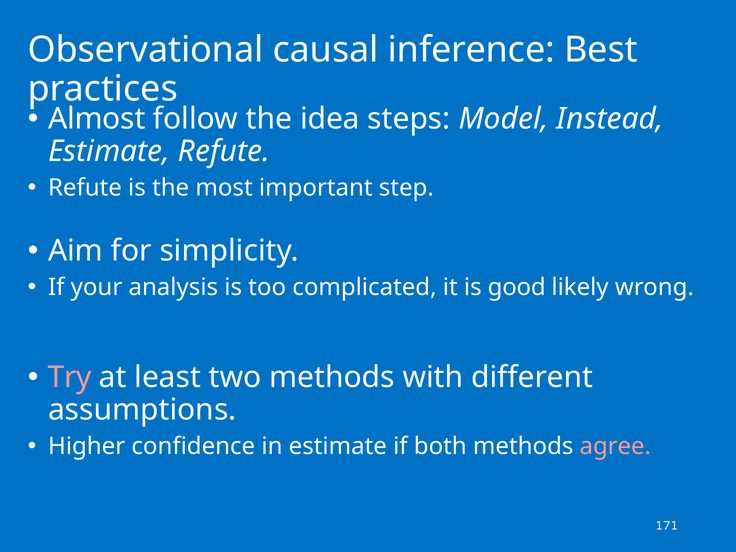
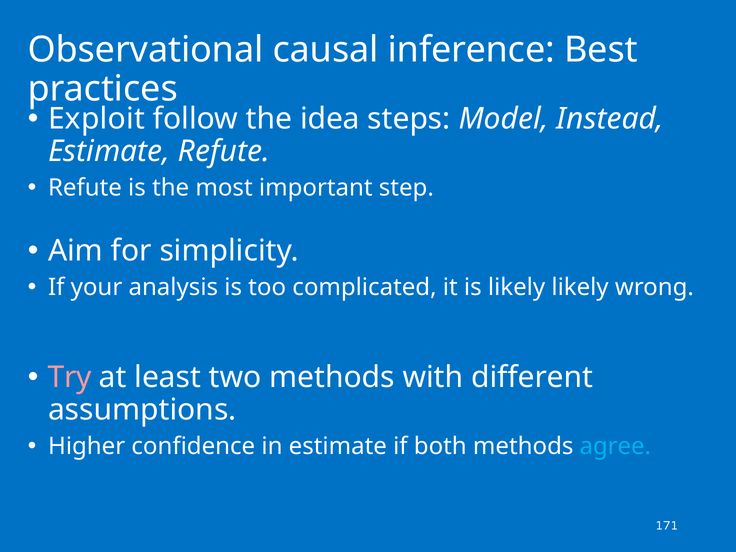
Almost: Almost -> Exploit (96, 119)
is good: good -> likely (517, 287)
agree colour: pink -> light blue (615, 446)
